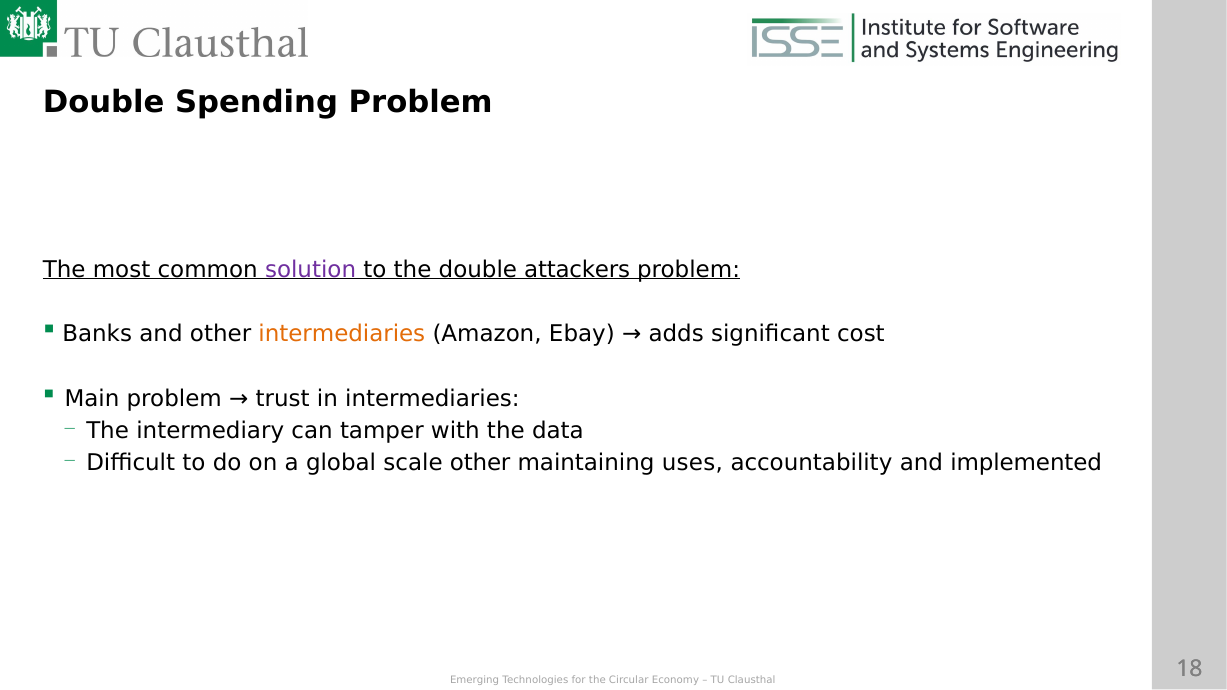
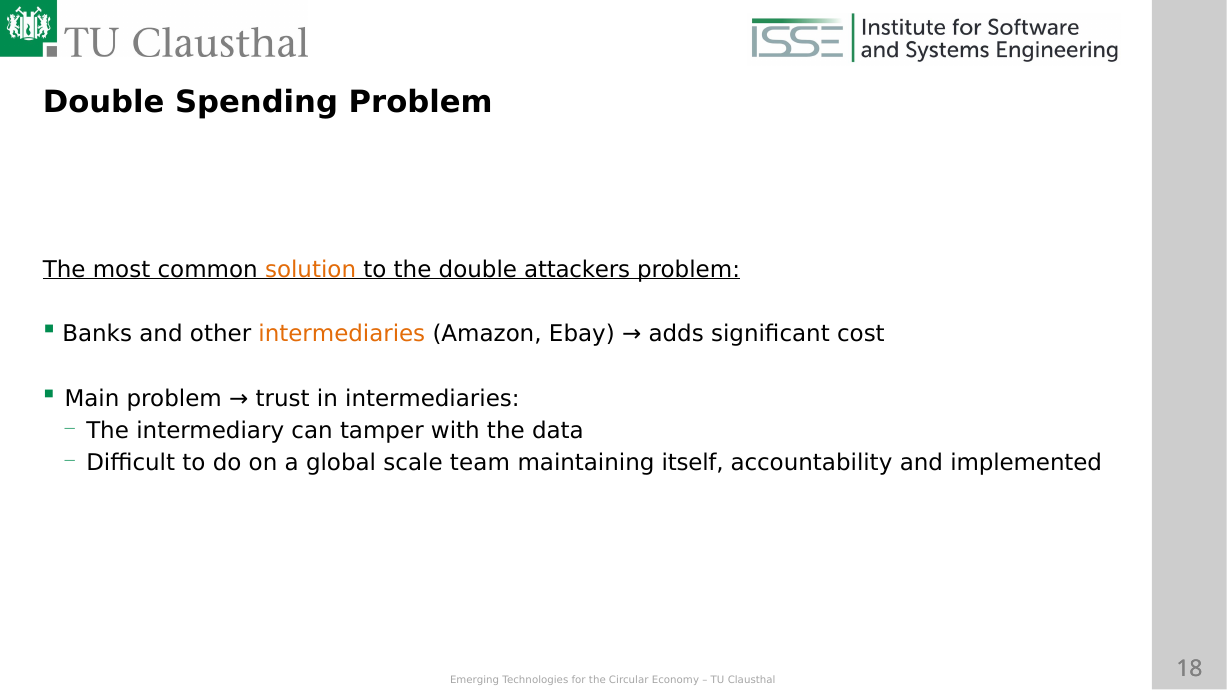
solution colour: purple -> orange (311, 270)
scale other: other -> team (480, 463)
uses: uses -> itself (693, 463)
